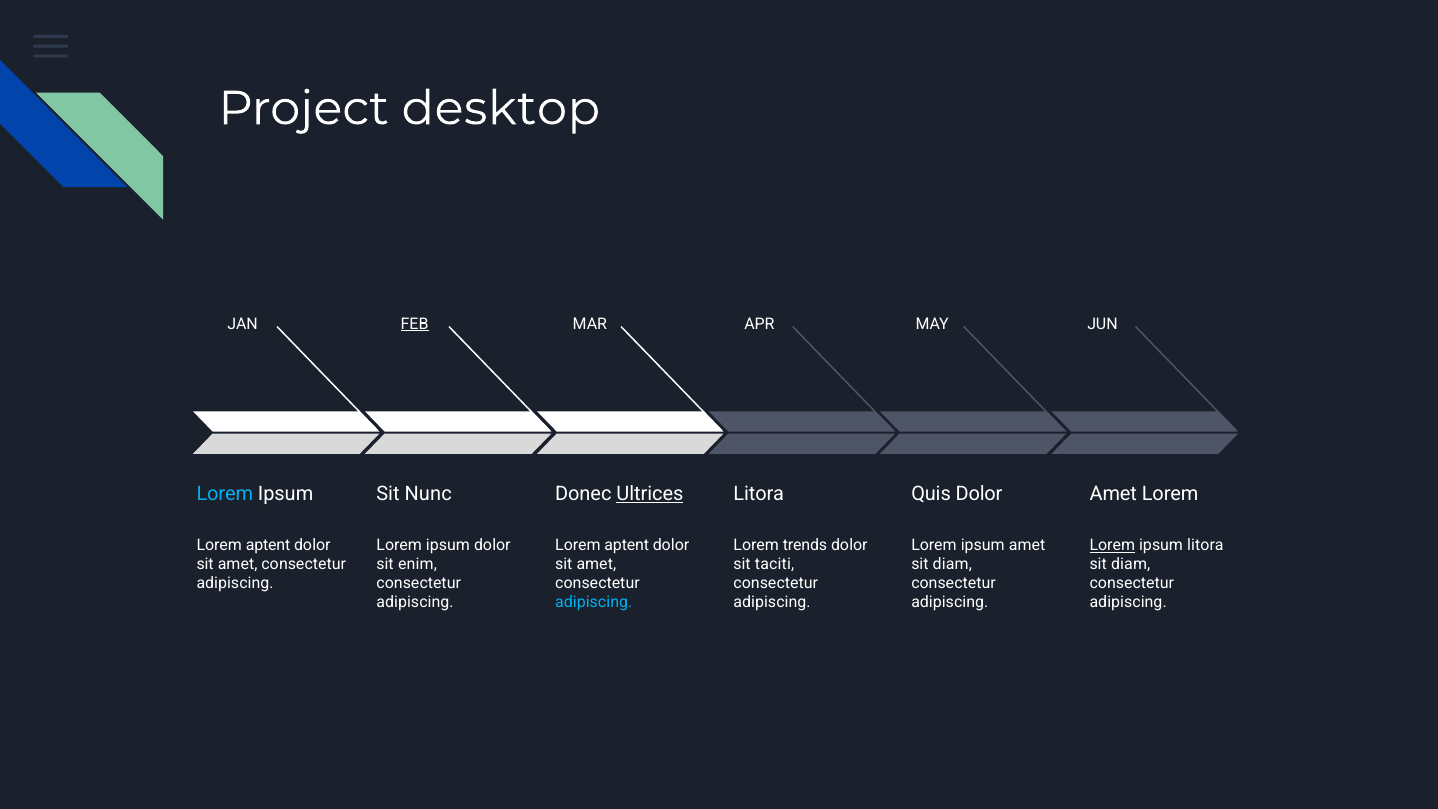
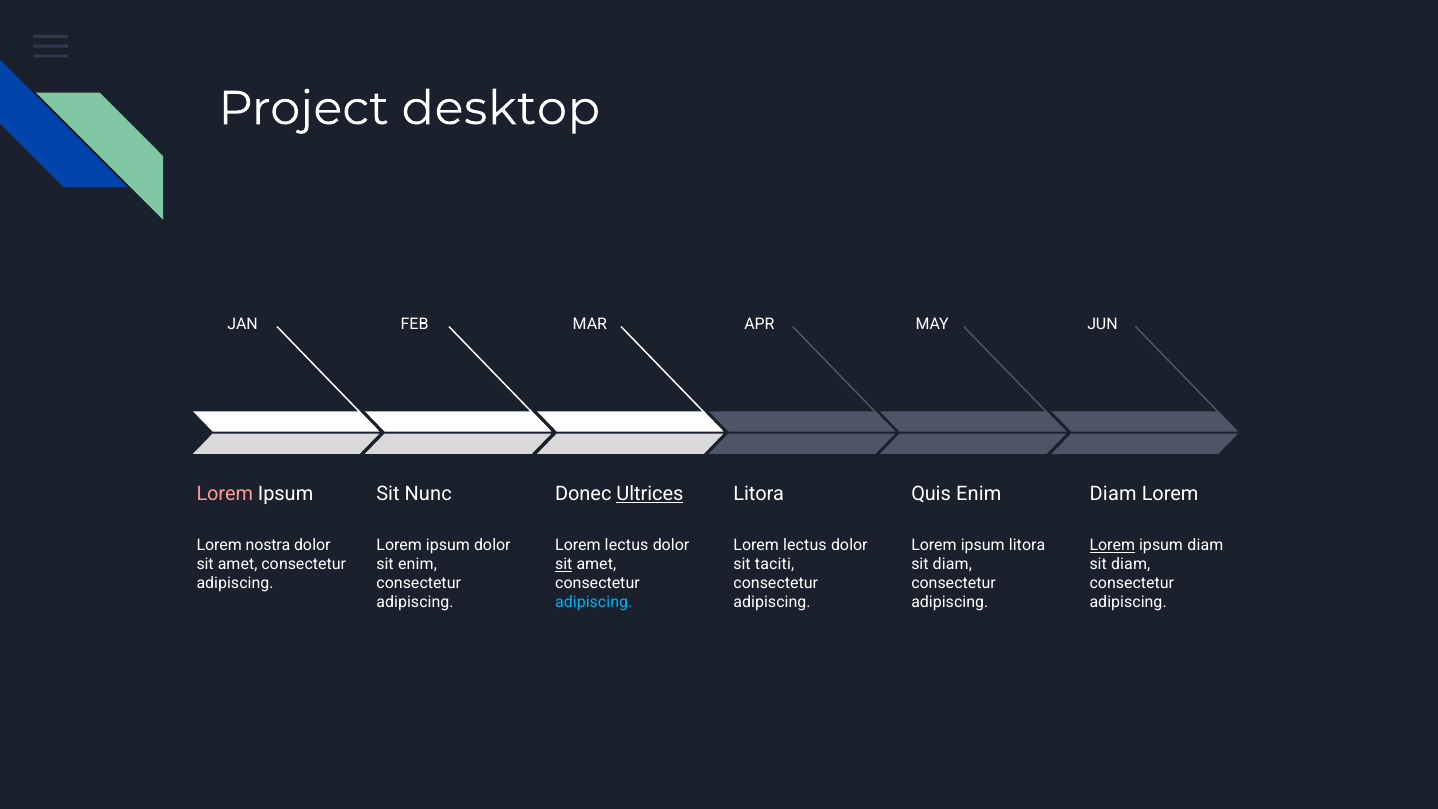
FEB underline: present -> none (415, 324)
Lorem colour: light blue -> pink (225, 494)
Quis Dolor: Dolor -> Enim (979, 494)
Amet: Amet -> Diam (1113, 494)
aptent: aptent -> nostra (268, 545)
aptent: aptent -> lectus (627, 545)
trends: trends -> lectus (805, 545)
ipsum amet: amet -> litora (1027, 545)
ipsum litora: litora -> diam (1205, 545)
sit underline: none -> present (564, 564)
